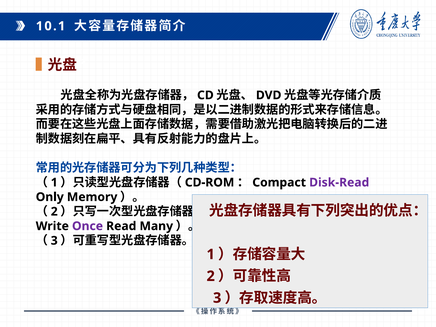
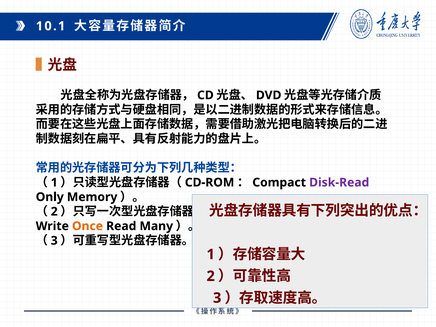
Once colour: purple -> orange (87, 226)
